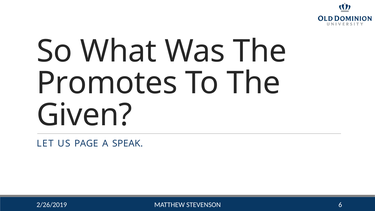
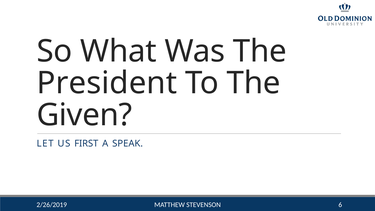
Promotes: Promotes -> President (107, 83)
PAGE: PAGE -> FIRST (86, 143)
